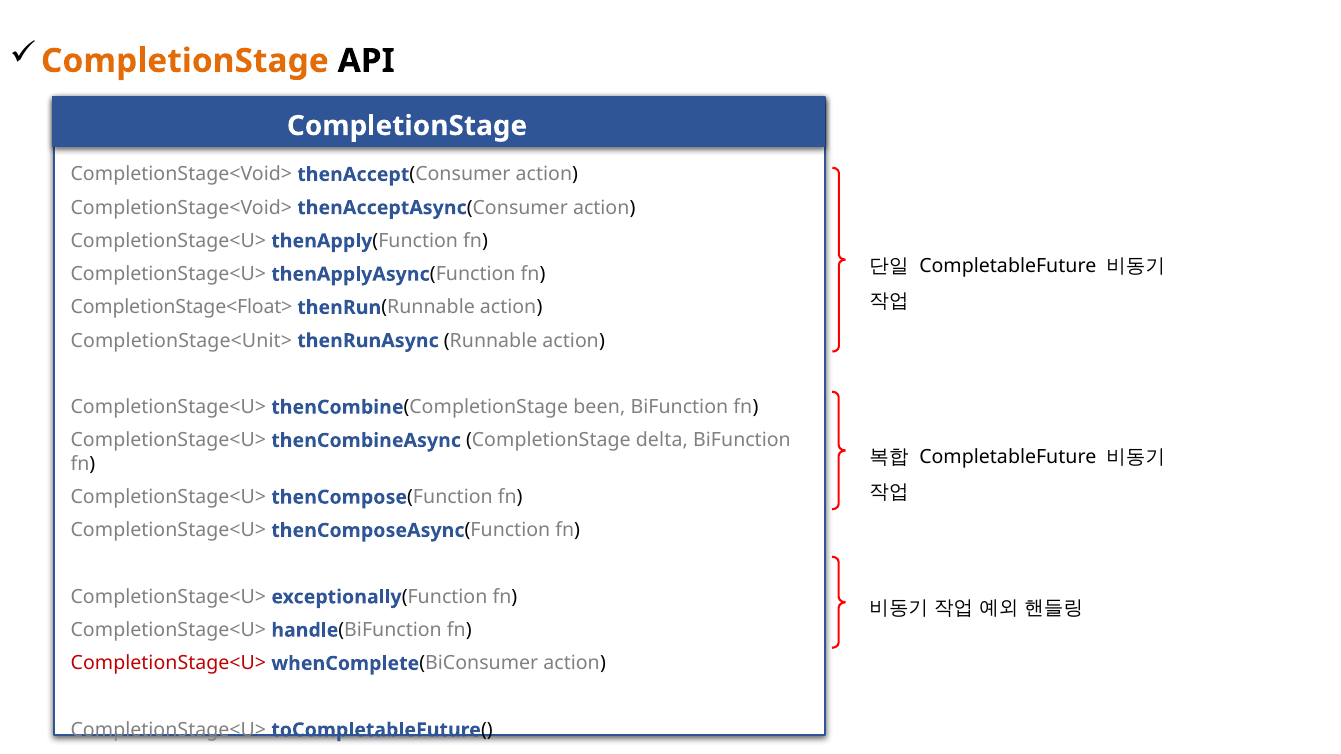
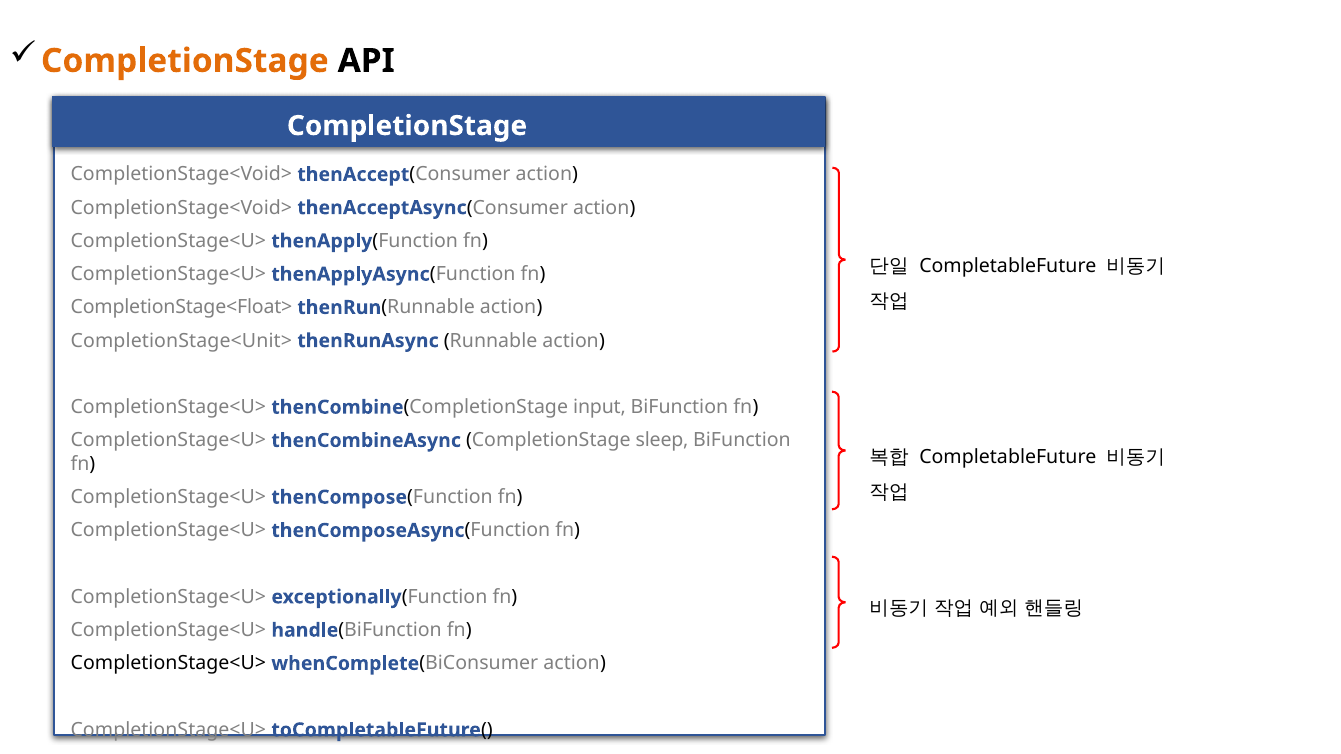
been: been -> input (600, 407)
delta: delta -> sleep (662, 441)
CompletionStage<U> colour: red -> black (168, 664)
